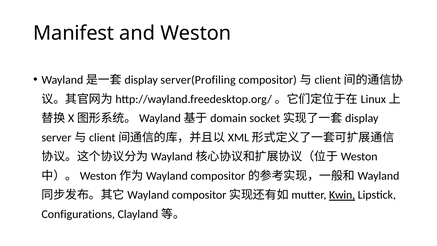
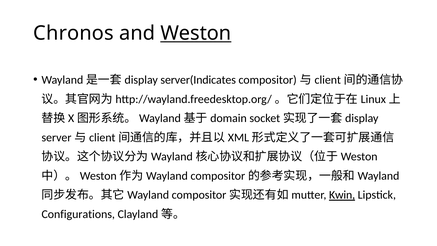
Manifest: Manifest -> Chronos (74, 33)
Weston underline: none -> present (196, 33)
server(Profiling: server(Profiling -> server(Indicates (198, 80)
